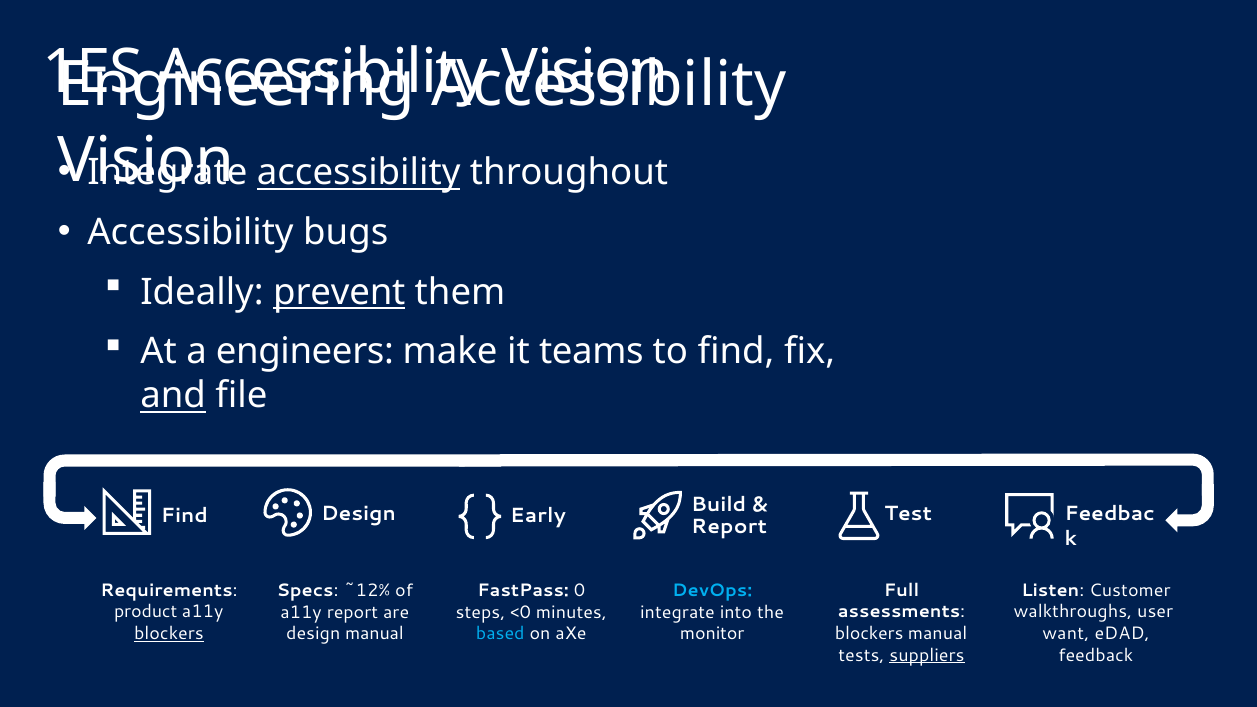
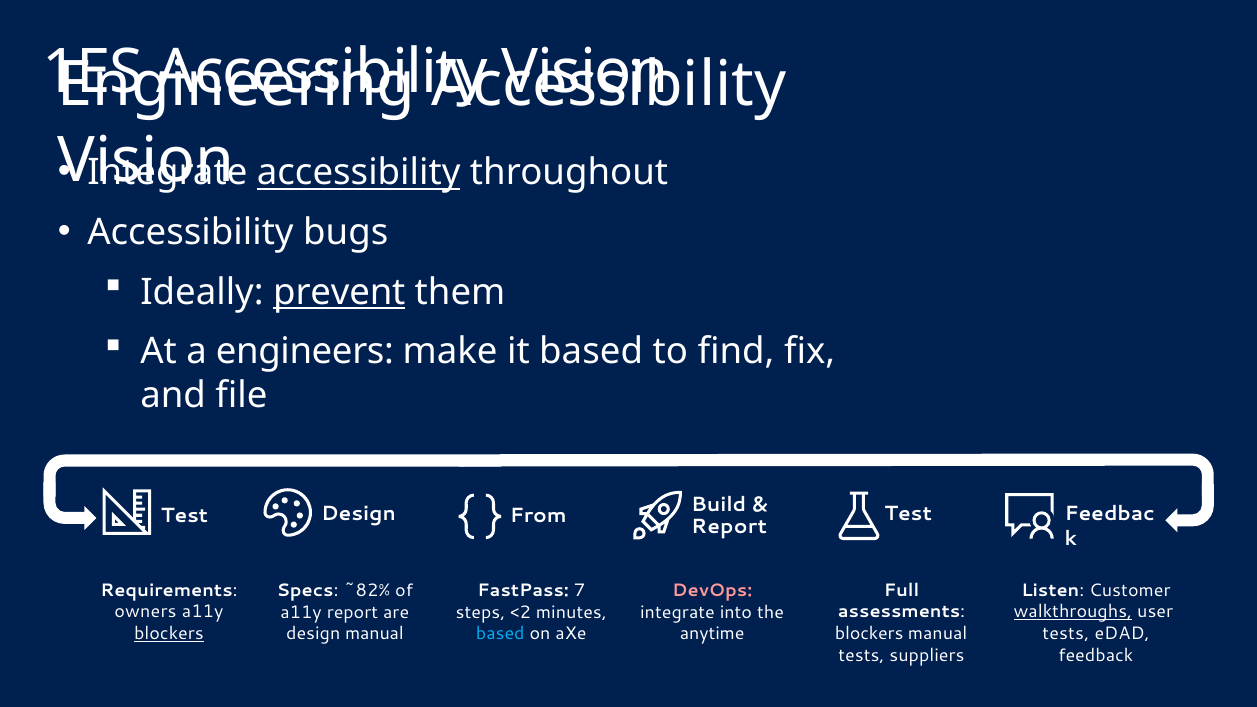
it teams: teams -> based (591, 352)
and underline: present -> none (173, 396)
Early: Early -> From (538, 516)
Find: Find -> Test (185, 516)
~12%: ~12% -> ~82% (367, 590)
0: 0 -> 7 (580, 590)
DevOps colour: light blue -> pink (712, 590)
product: product -> owners (146, 612)
<0: <0 -> <2 (521, 612)
walkthroughs underline: none -> present (1073, 612)
monitor: monitor -> anytime (712, 634)
want: want -> tests (1066, 634)
suppliers underline: present -> none (927, 655)
